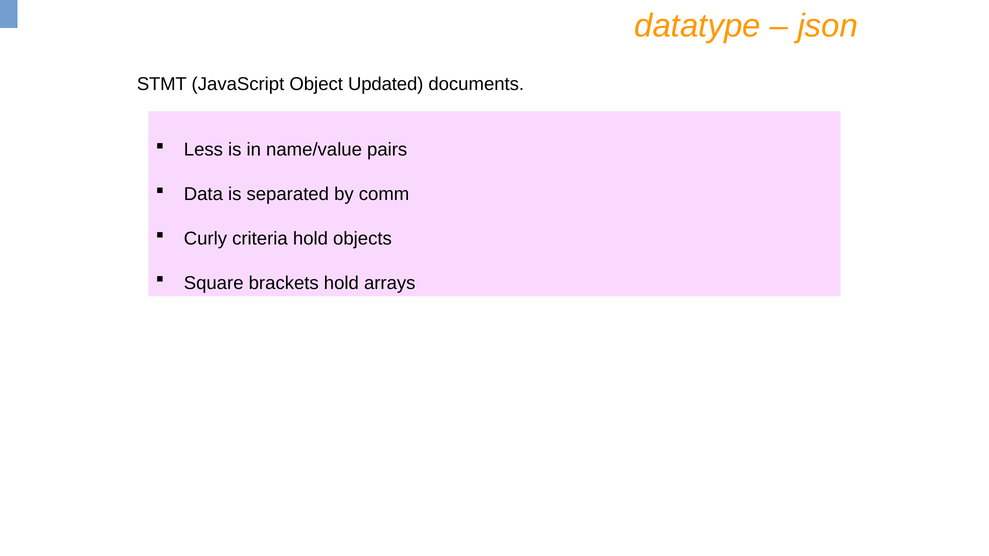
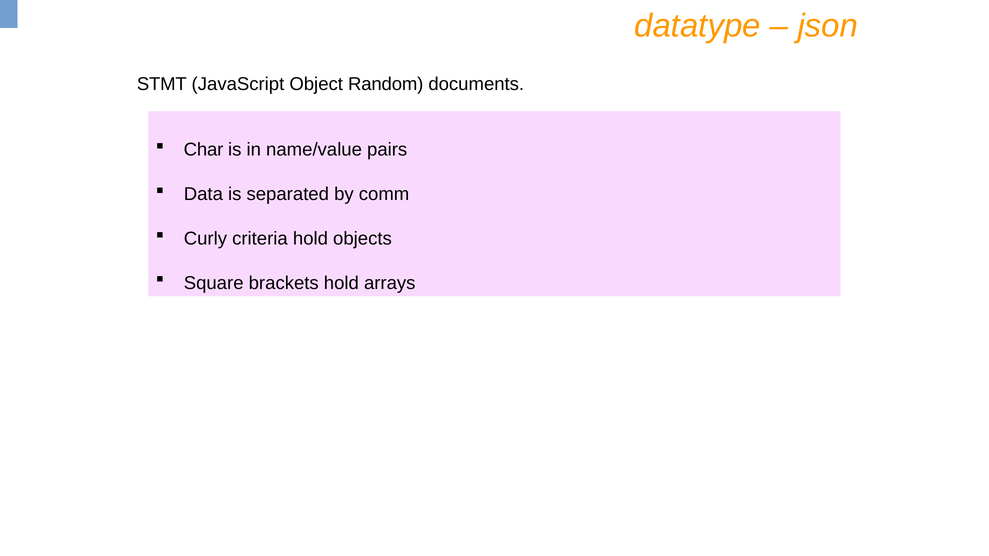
Updated: Updated -> Random (386, 84)
Less: Less -> Char (203, 150)
